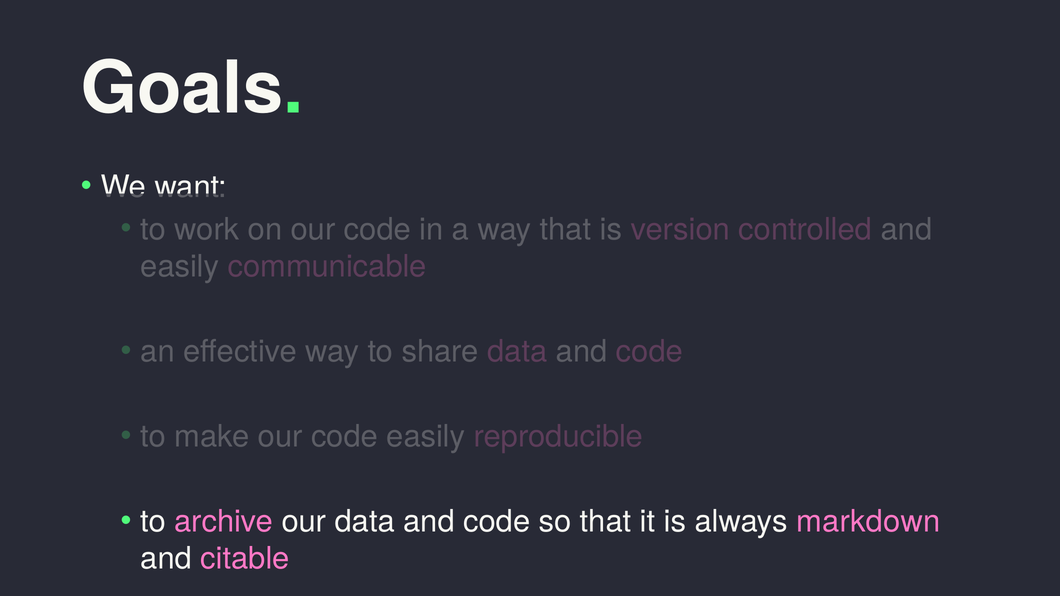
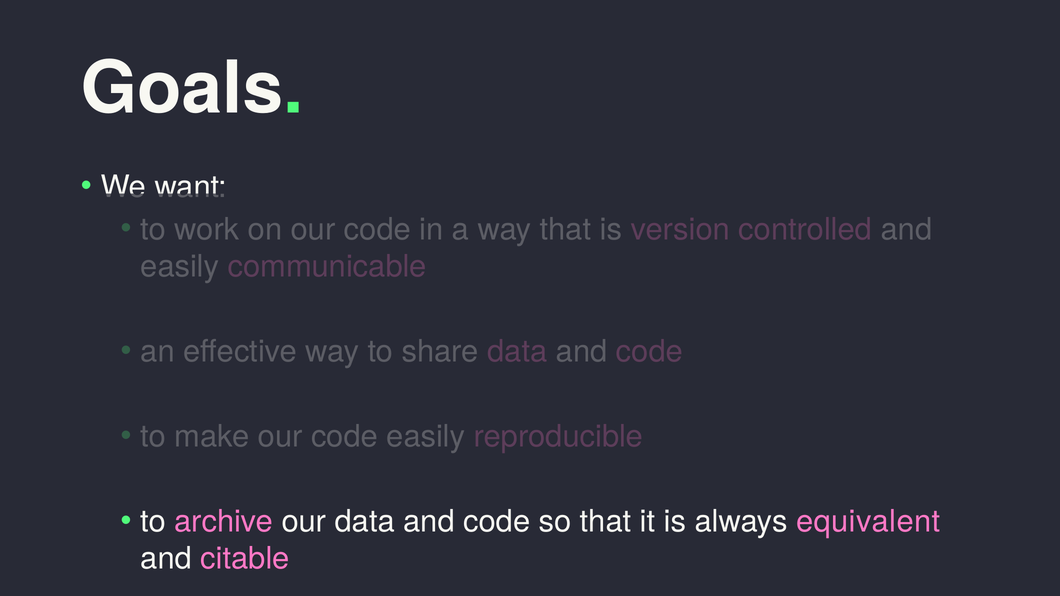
markdown: markdown -> equivalent (868, 522)
